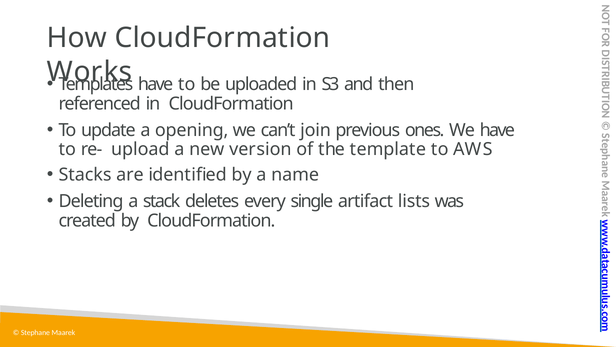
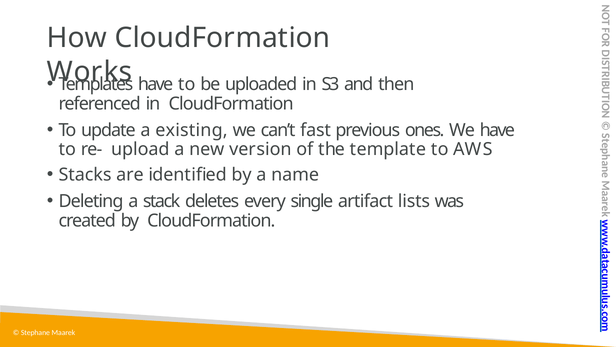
opening: opening -> existing (191, 130)
join: join -> fast (316, 130)
